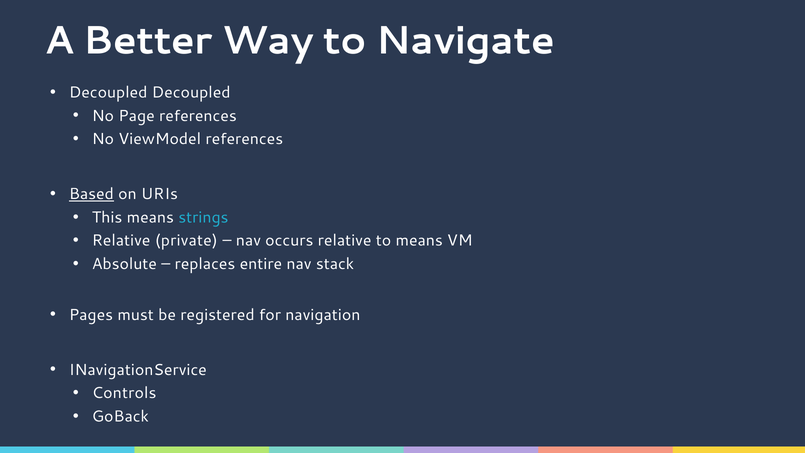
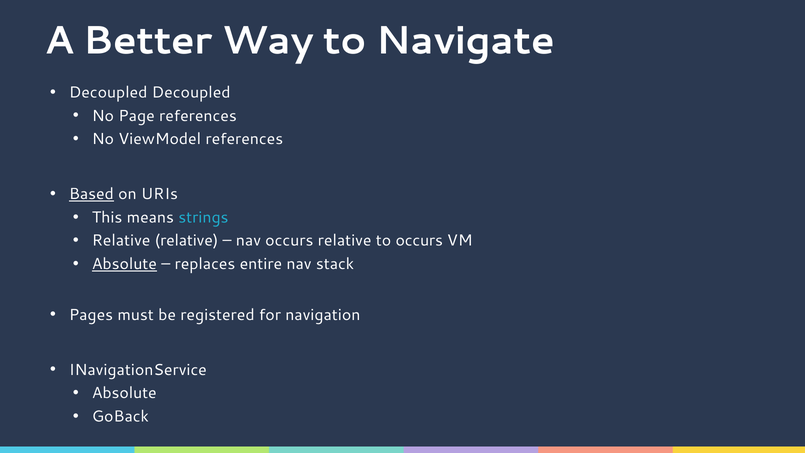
Relative private: private -> relative (186, 241)
to means: means -> occurs (419, 241)
Absolute underline: none -> present (124, 264)
Controls: Controls -> Absolute (124, 393)
